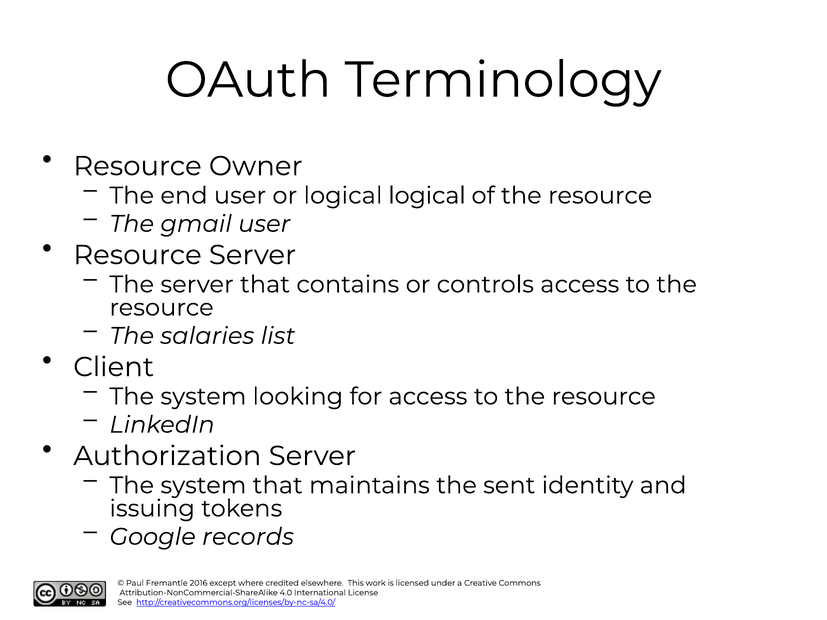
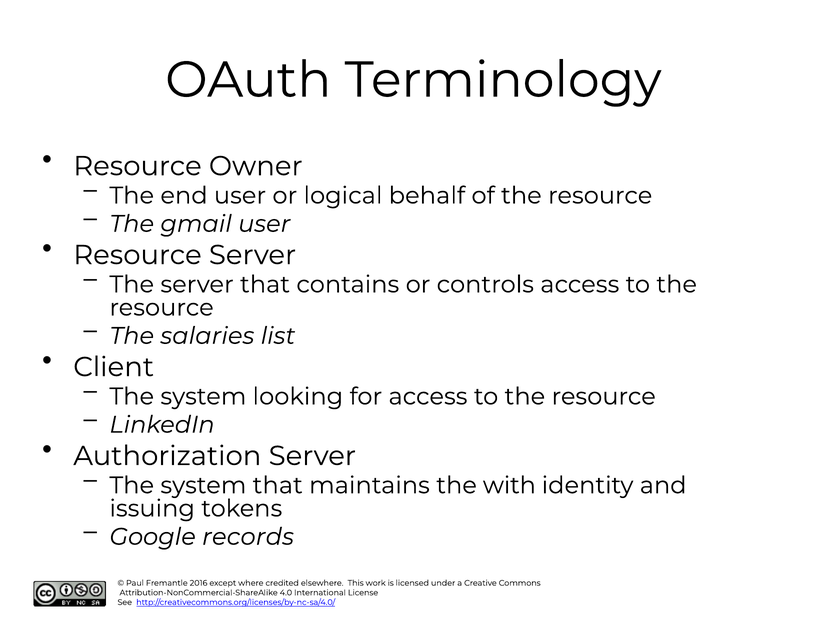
logical logical: logical -> behalf (427, 196)
sent: sent -> with (509, 486)
